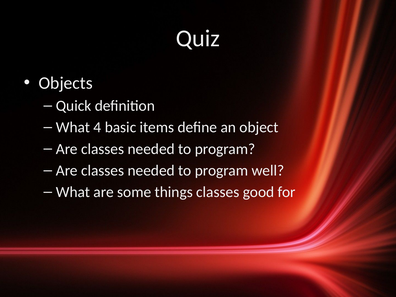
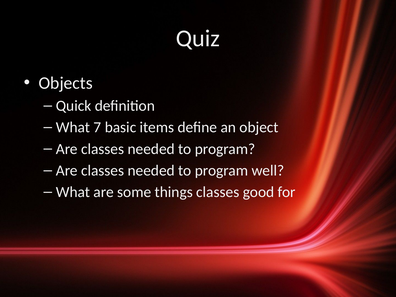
4: 4 -> 7 (97, 127)
